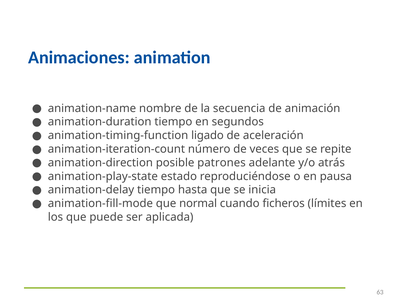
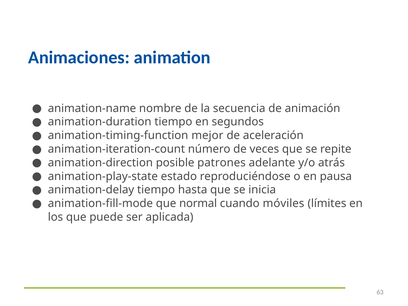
ligado: ligado -> mejor (207, 135)
ficheros: ficheros -> móviles (284, 204)
